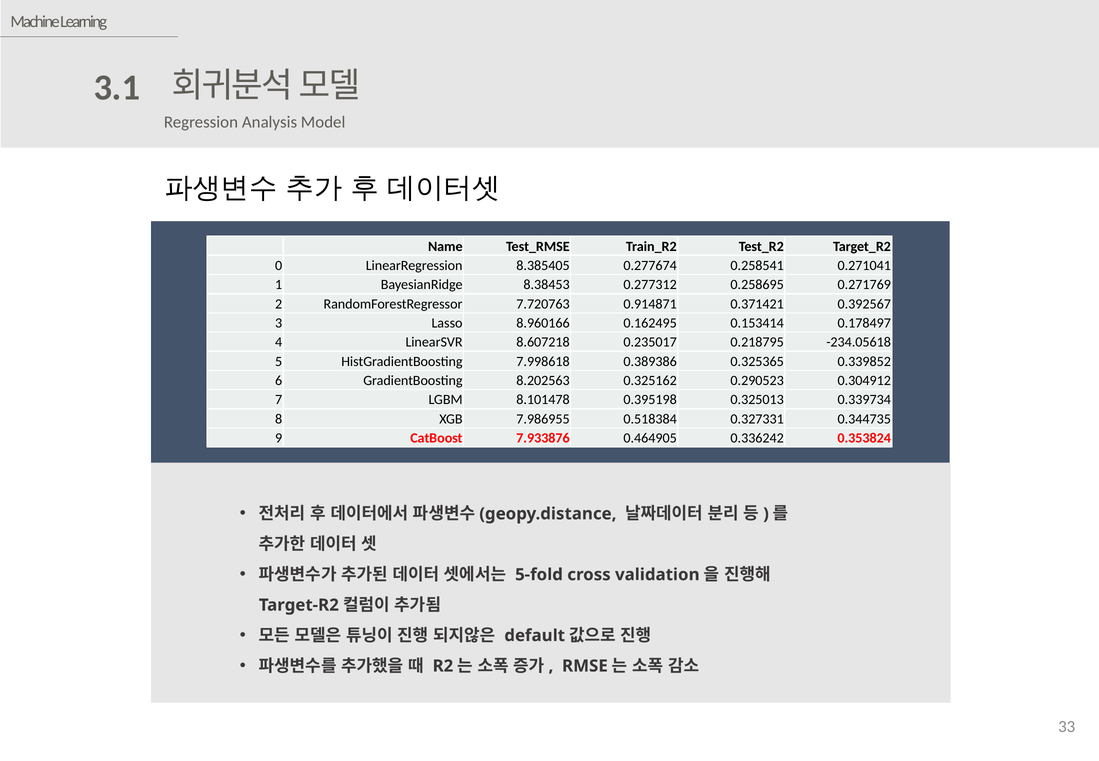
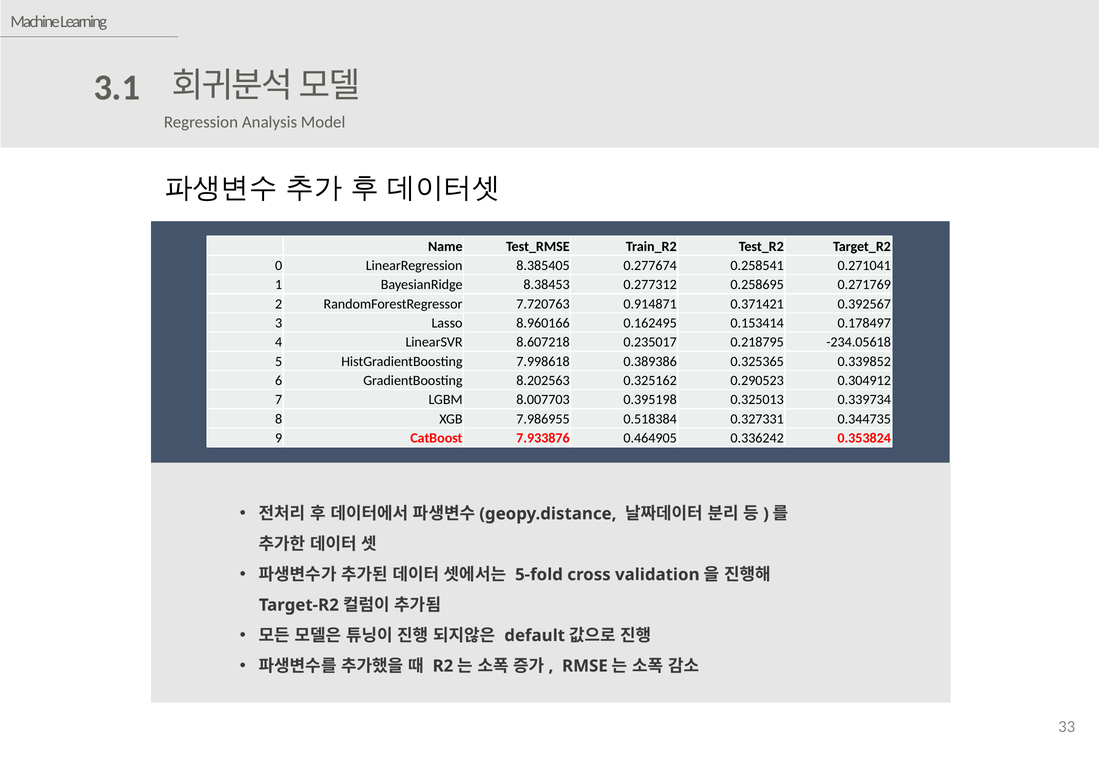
8.101478: 8.101478 -> 8.007703 (543, 400)
